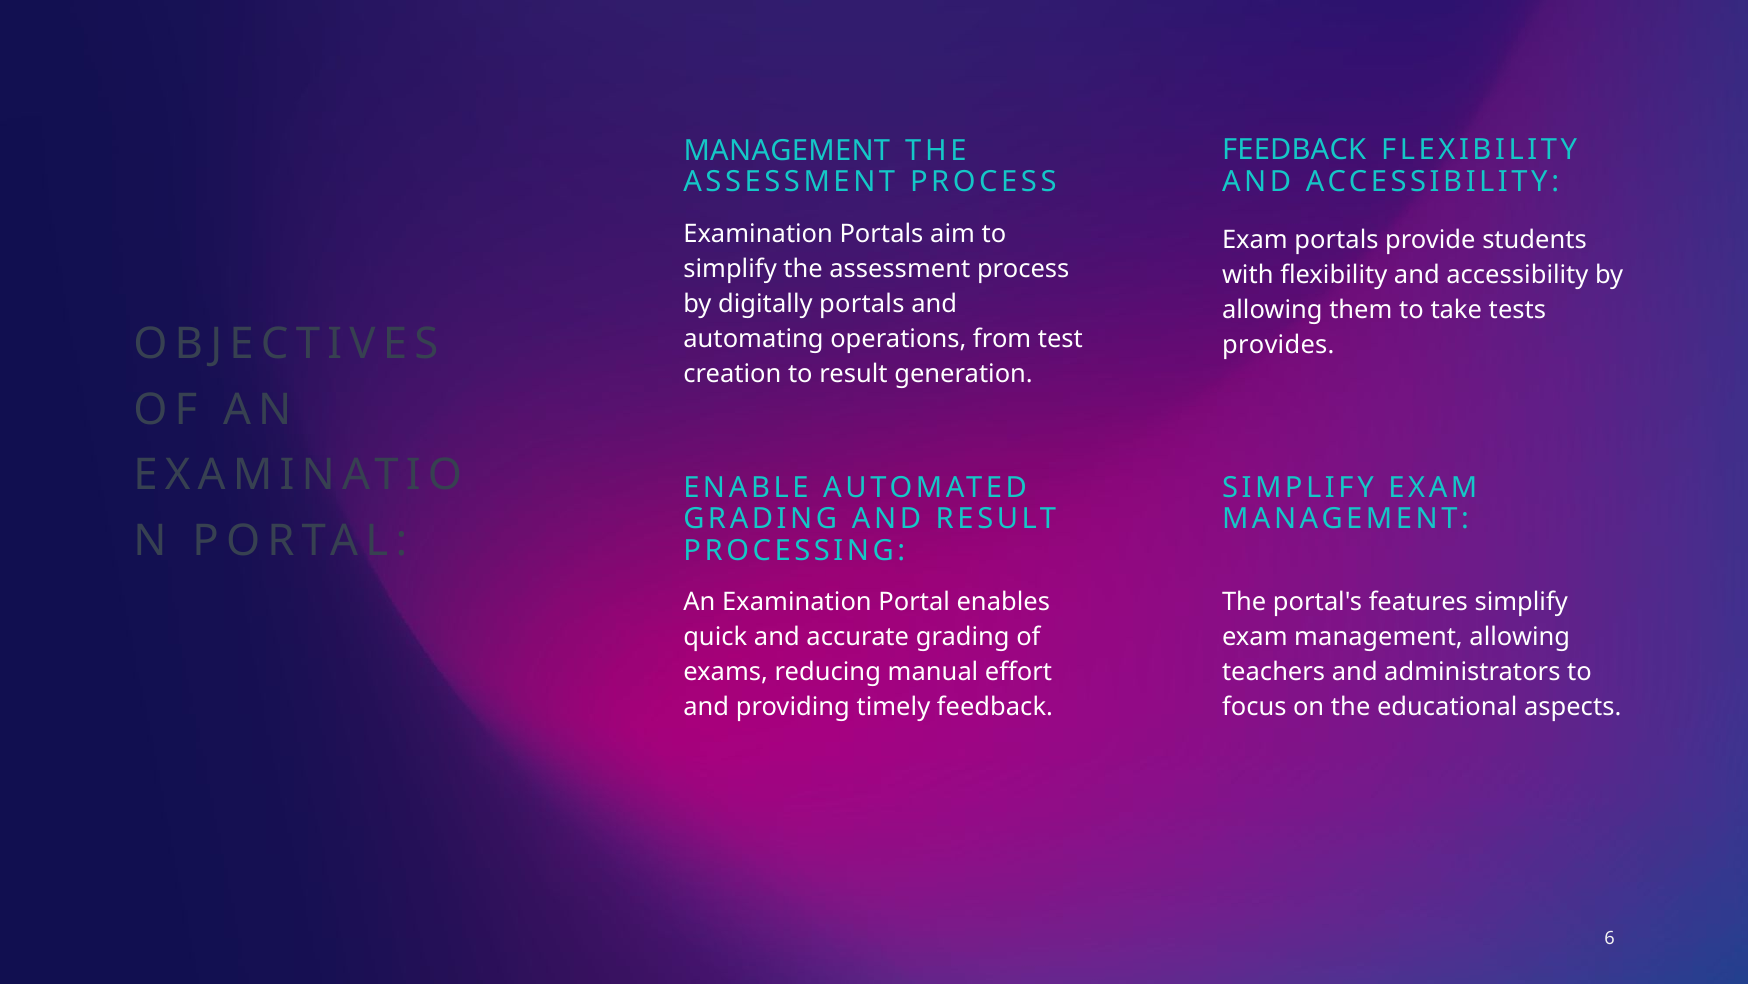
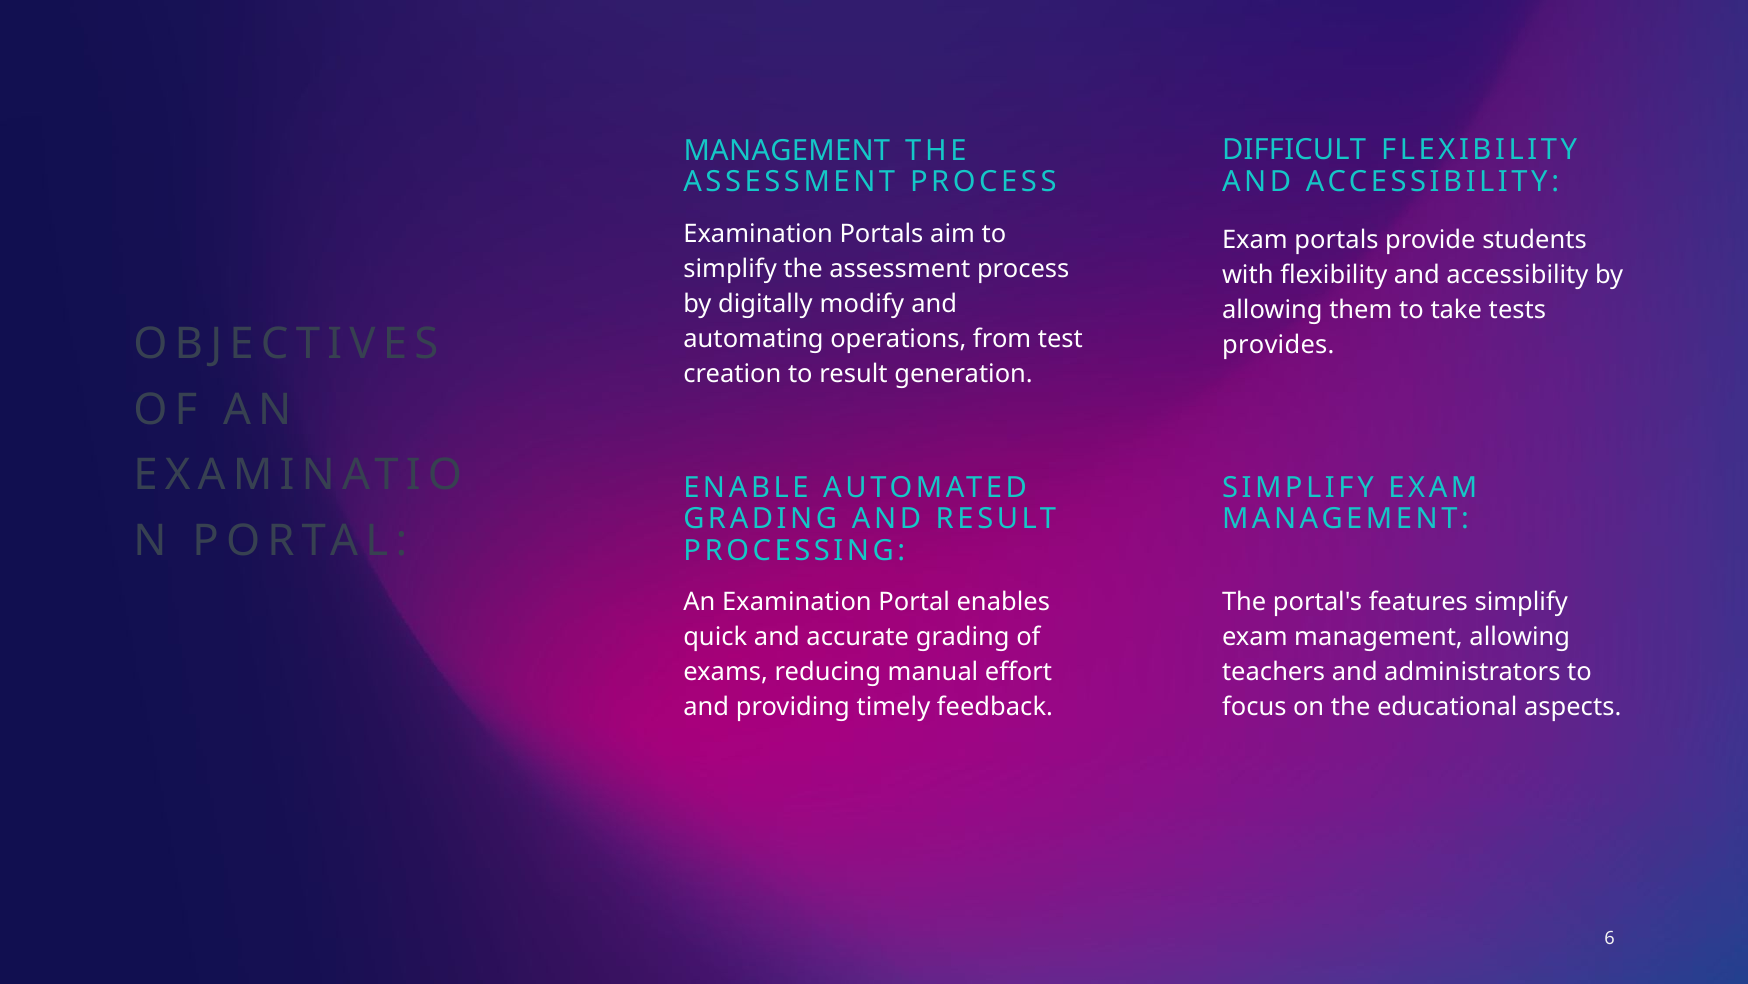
FEEDBACK: FEEDBACK -> DIFFICULT (1294, 150)
digitally portals: portals -> modify (862, 304)
